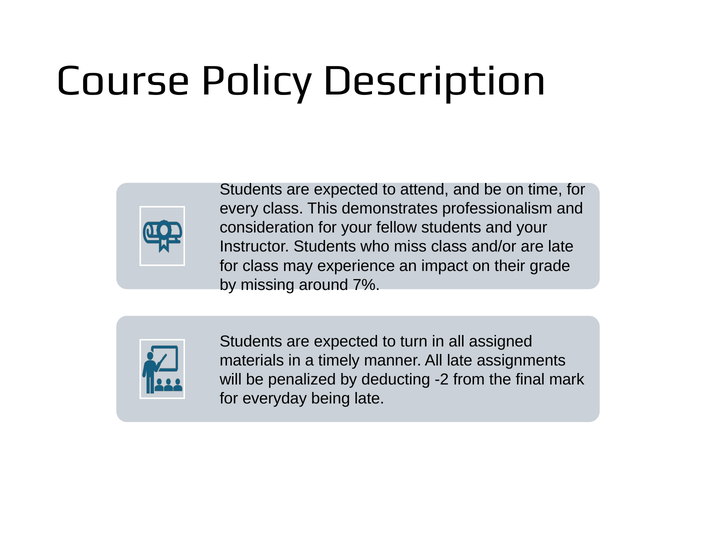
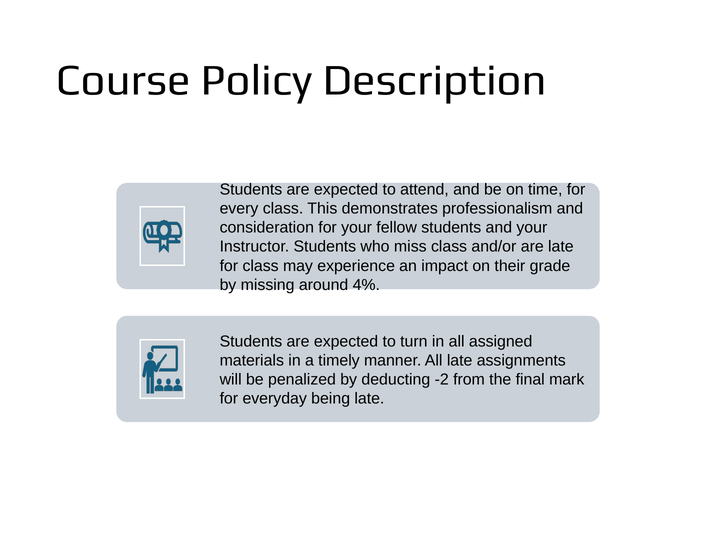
7%: 7% -> 4% (366, 285)
